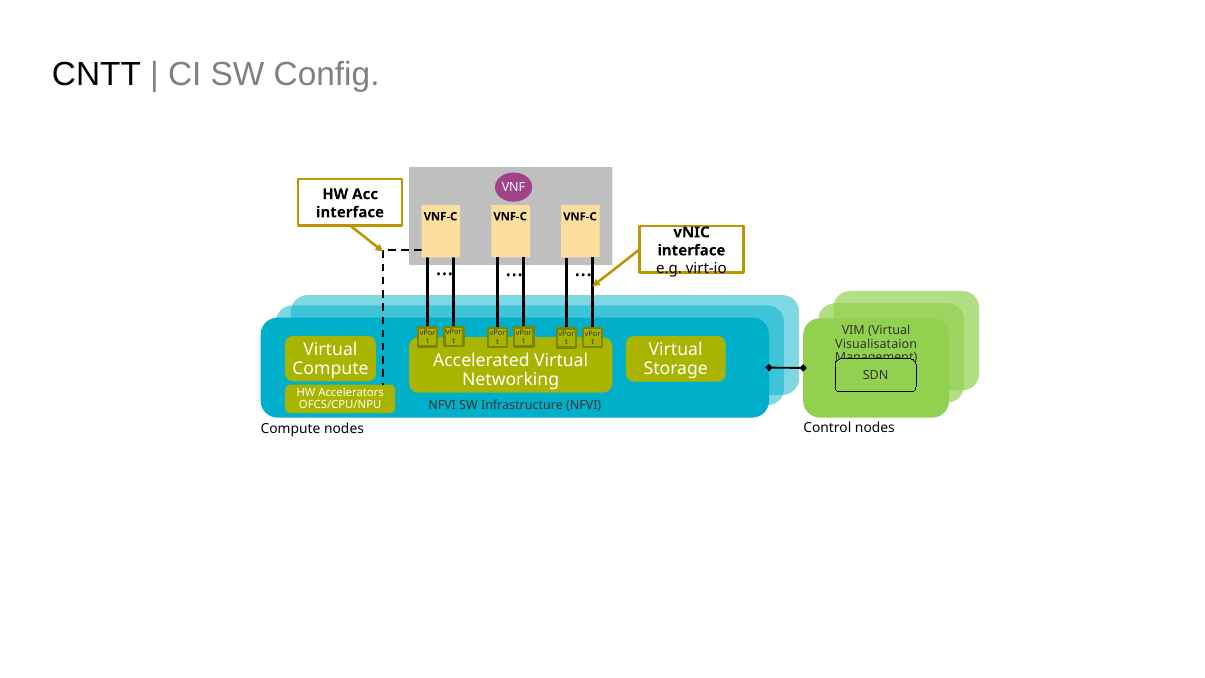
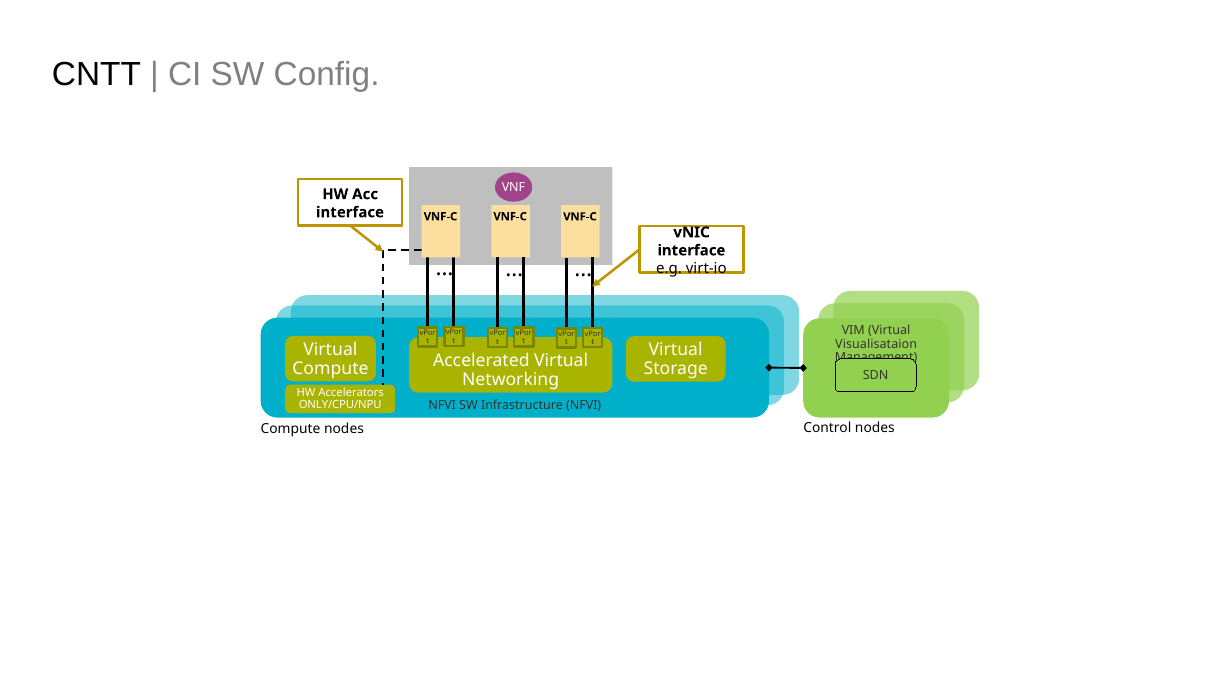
OFCS/CPU/NPU: OFCS/CPU/NPU -> ONLY/CPU/NPU (340, 405)
